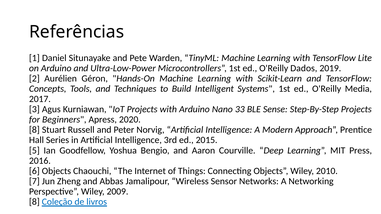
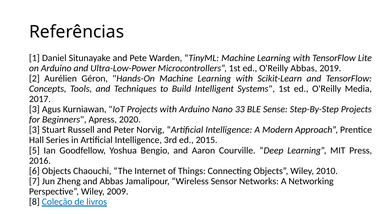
O'Reilly Dados: Dados -> Abbas (304, 68)
8: 8 -> 3 (34, 130)
